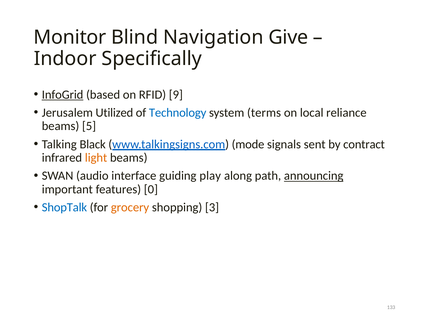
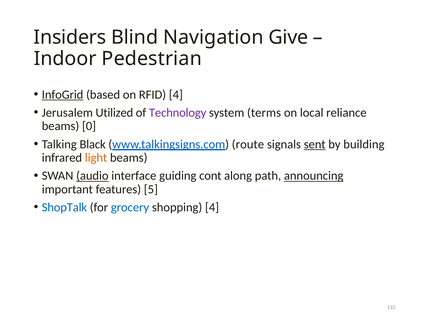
Monitor: Monitor -> Insiders (70, 37)
Specifically: Specifically -> Pedestrian (152, 59)
RFID 9: 9 -> 4 (176, 94)
Technology colour: blue -> purple (178, 112)
5: 5 -> 0 (89, 126)
mode: mode -> route (248, 144)
sent underline: none -> present (315, 144)
contract: contract -> building (364, 144)
audio underline: none -> present (92, 176)
play: play -> cont (210, 176)
0: 0 -> 5 (151, 189)
grocery colour: orange -> blue (130, 207)
shopping 3: 3 -> 4 (212, 207)
